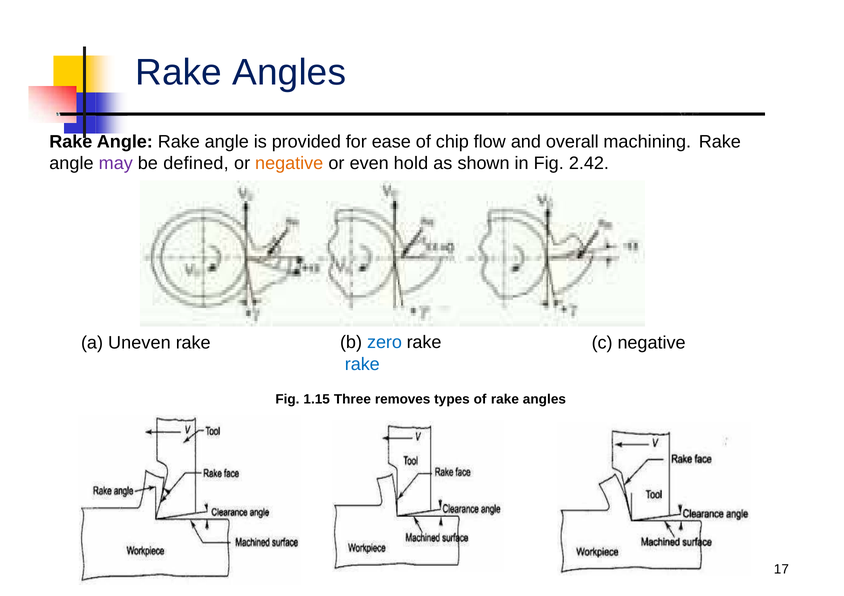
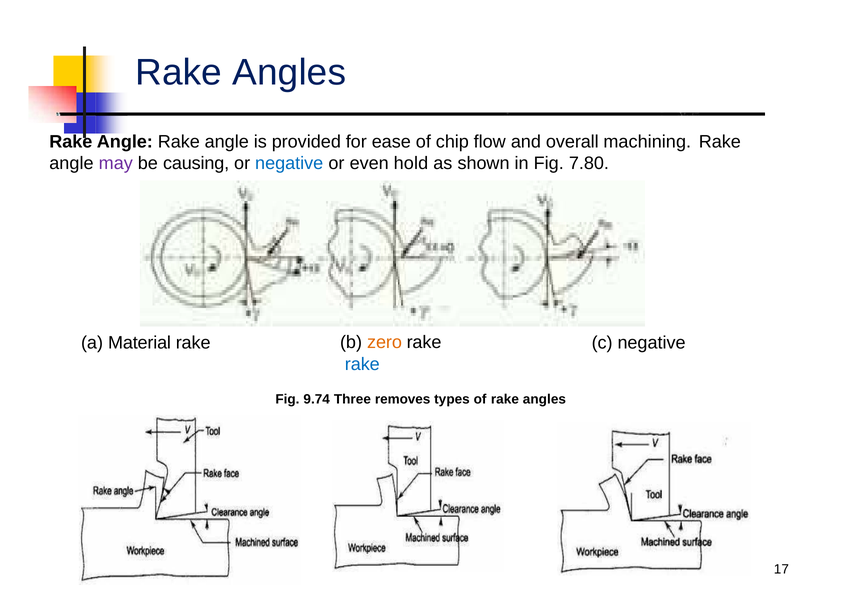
defined: defined -> causing (196, 164)
negative colour: orange -> blue (289, 164)
2.42: 2.42 -> 7.80 (589, 164)
Uneven: Uneven -> Material (140, 343)
zero colour: blue -> orange (385, 343)
1.15: 1.15 -> 9.74 (317, 400)
